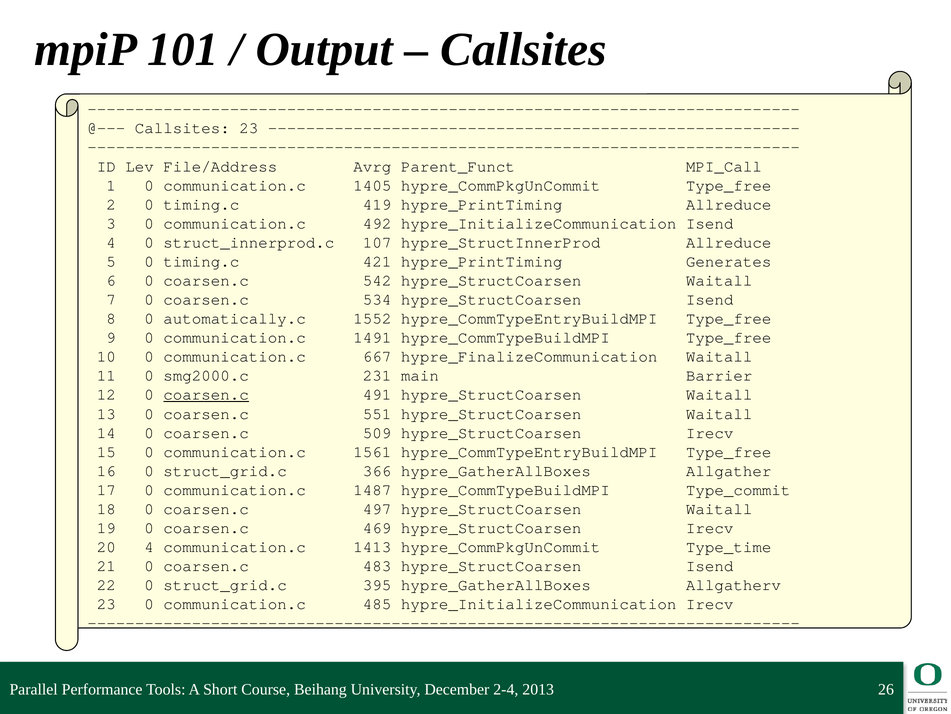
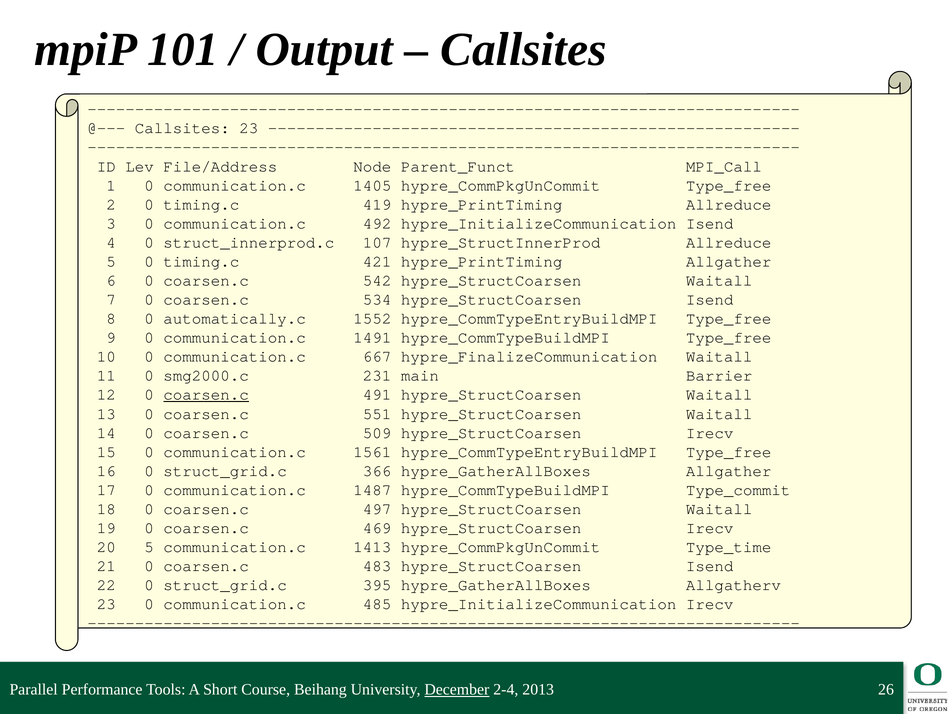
Avrg: Avrg -> Node (372, 166)
hypre_PrintTiming Generates: Generates -> Allgather (729, 261)
20 4: 4 -> 5 (149, 547)
December underline: none -> present (457, 689)
